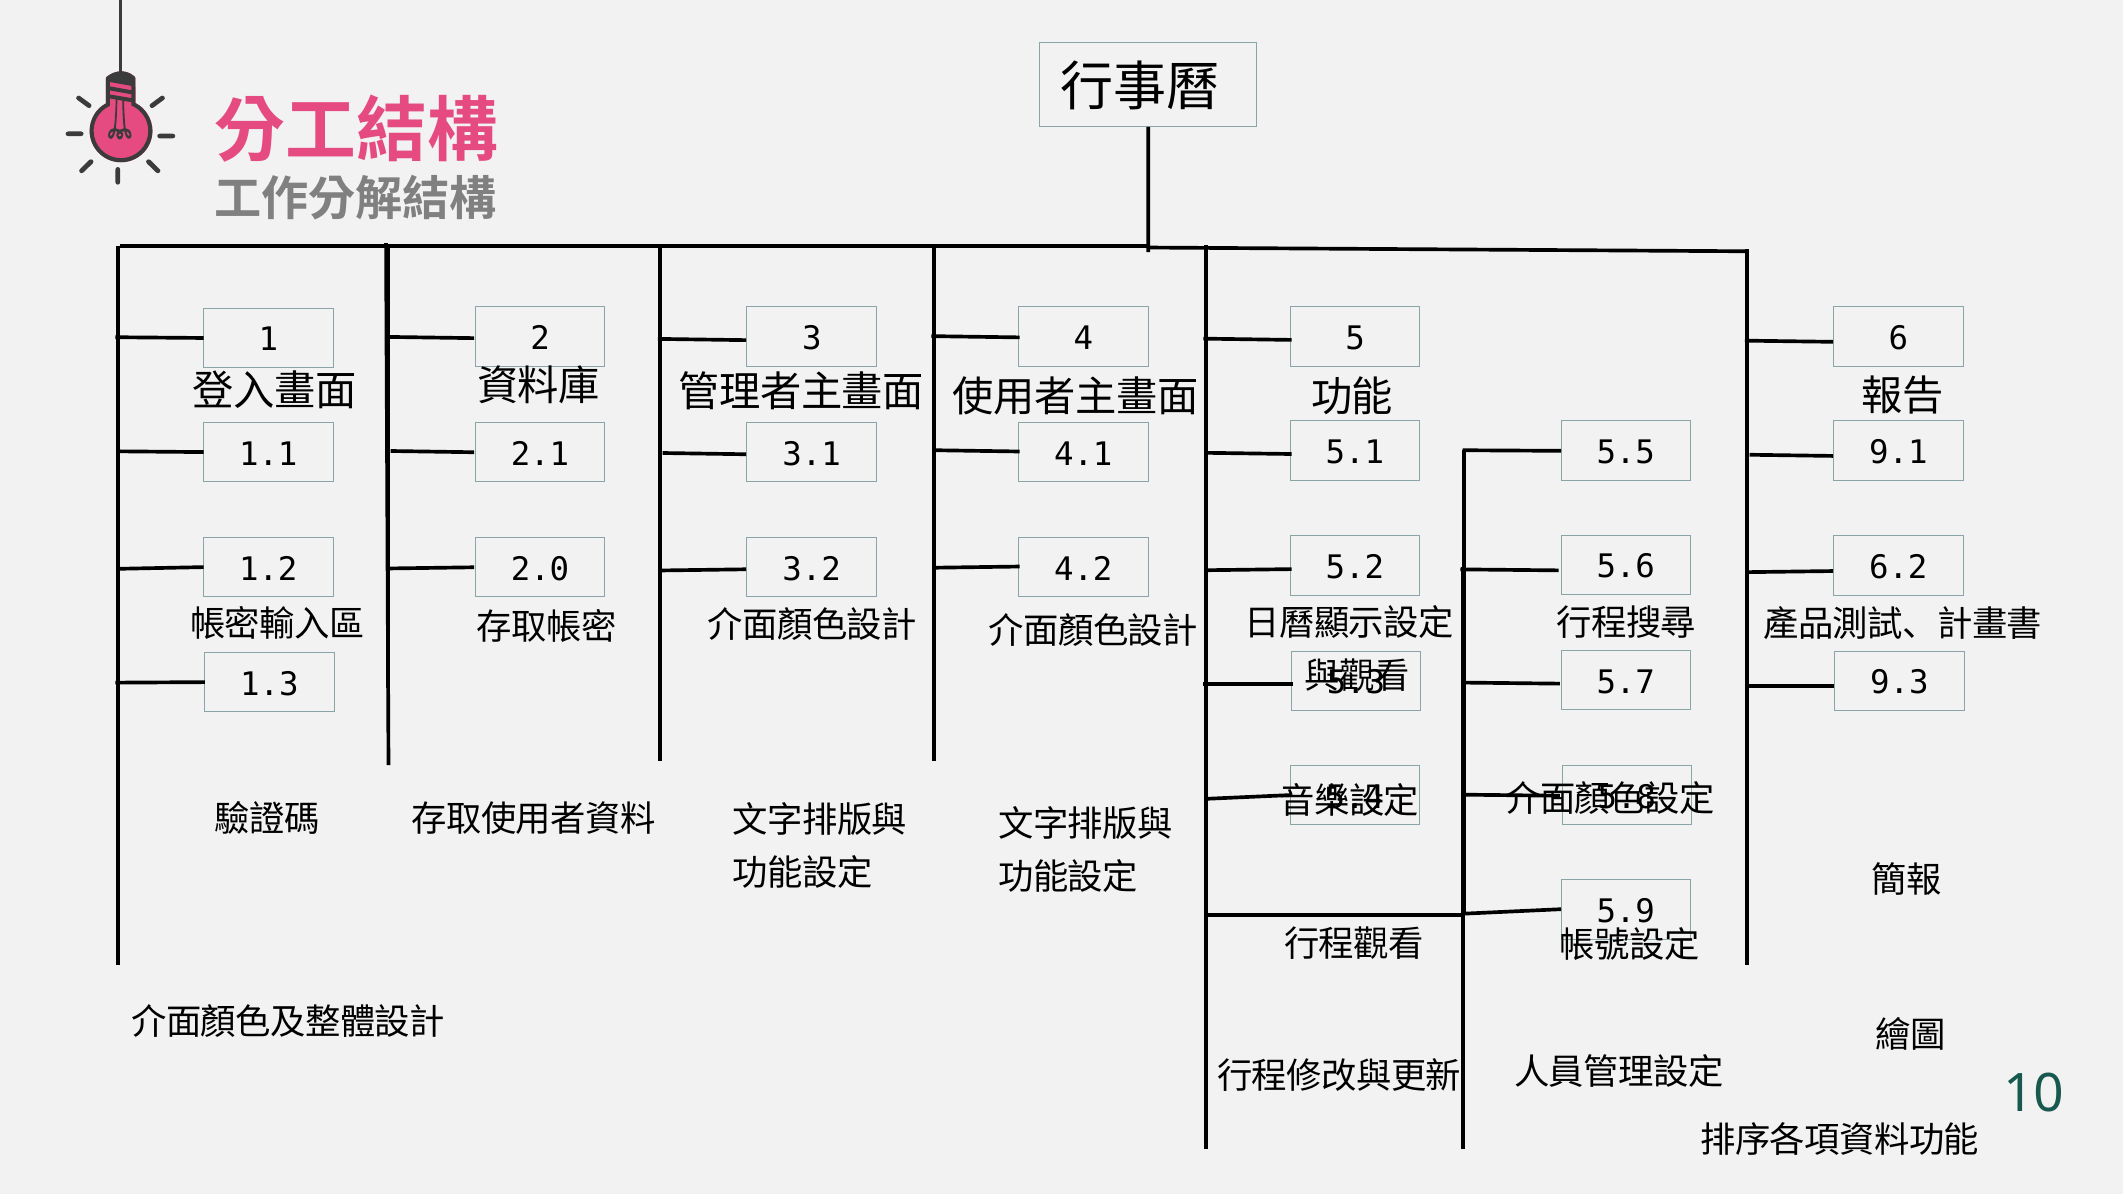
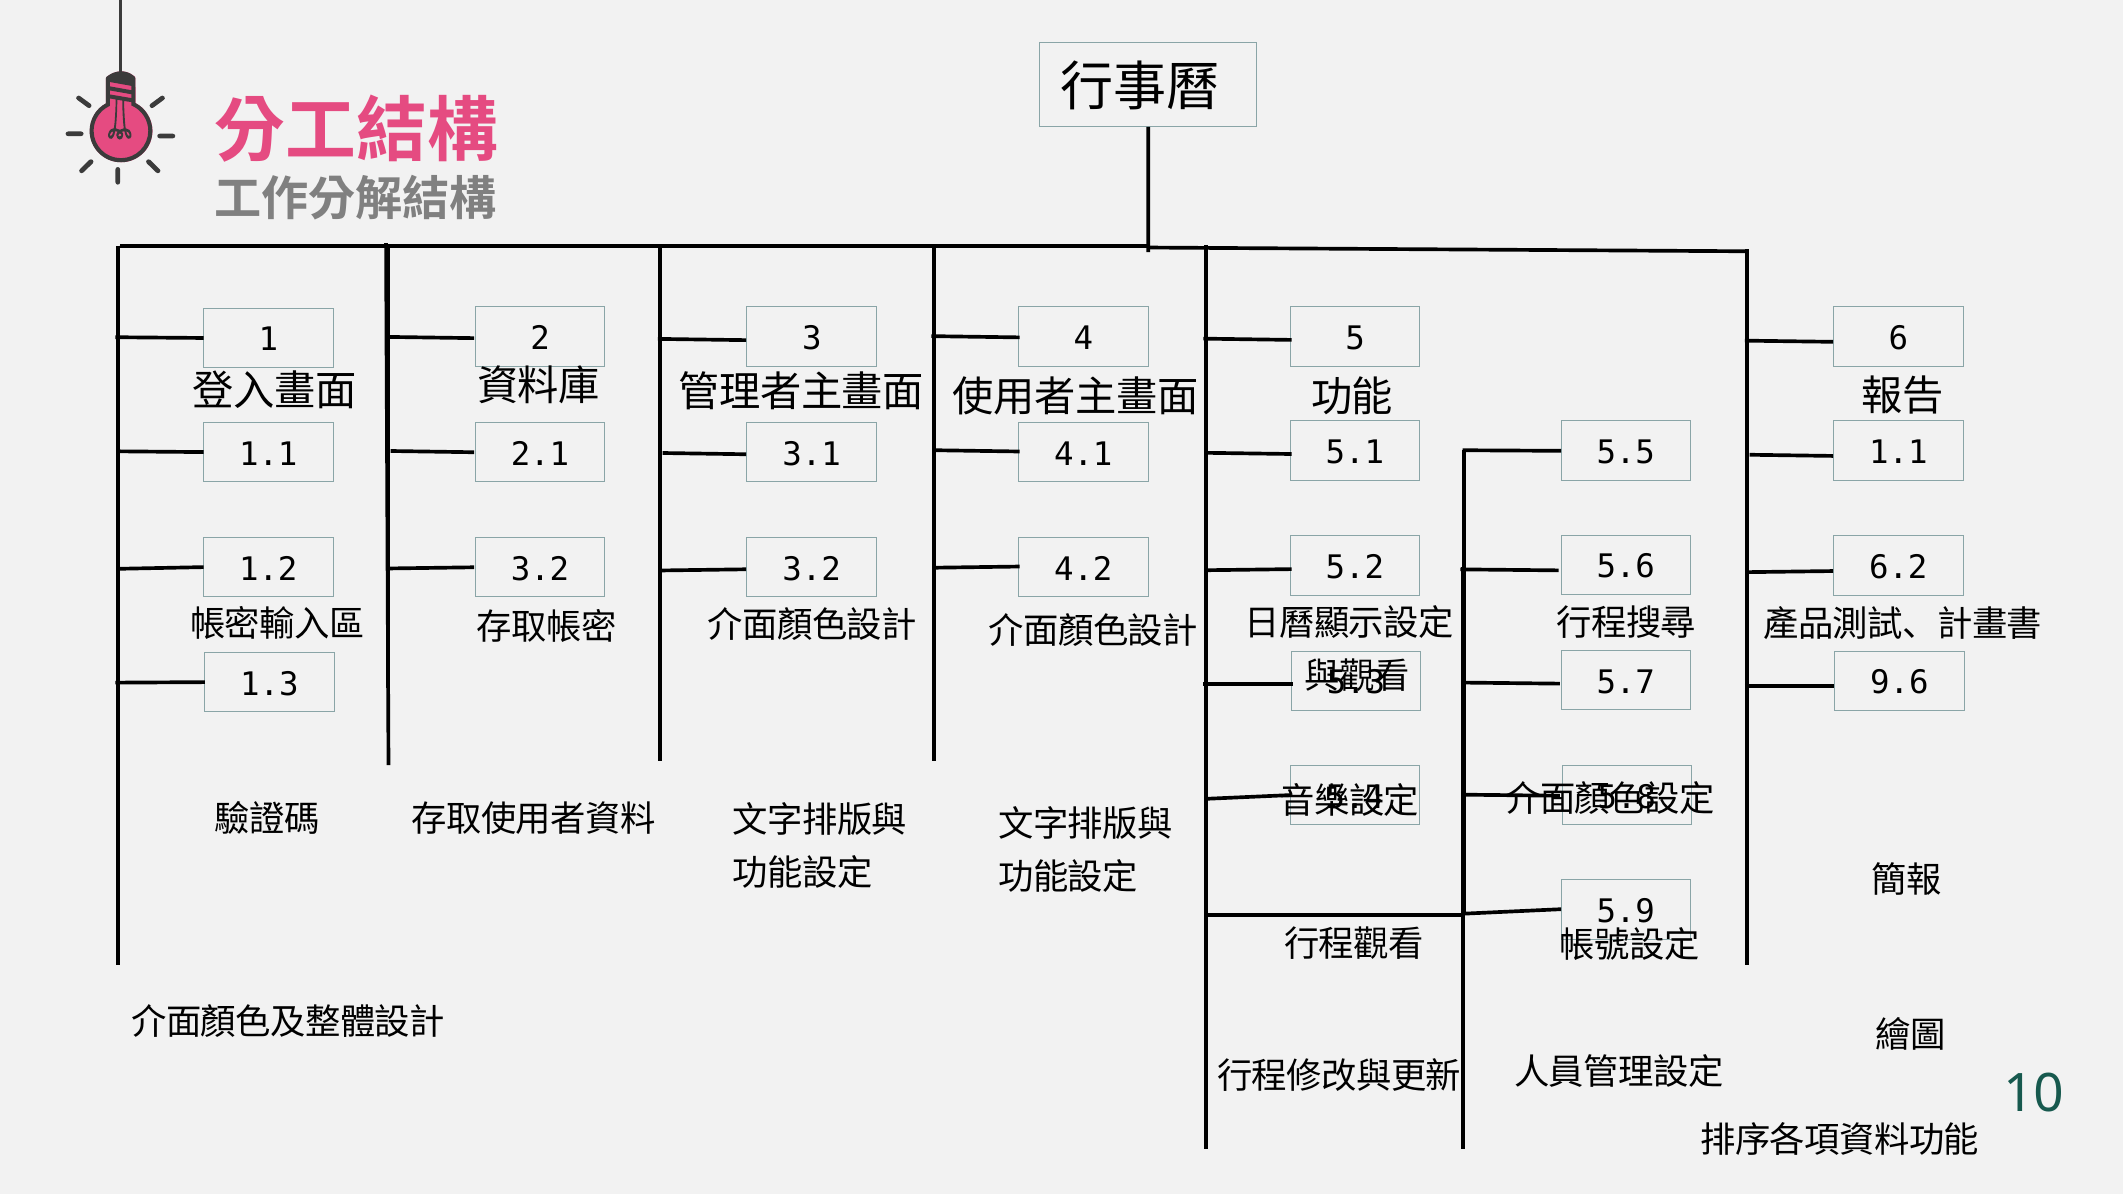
9.1: 9.1 -> 1.1 (1898, 453)
2.0: 2.0 -> 3.2 (540, 569)
9.3: 9.3 -> 9.6 (1899, 683)
